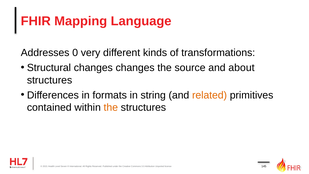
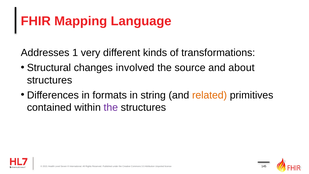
0: 0 -> 1 (75, 53)
changes changes: changes -> involved (135, 68)
the colour: orange -> purple (111, 107)
